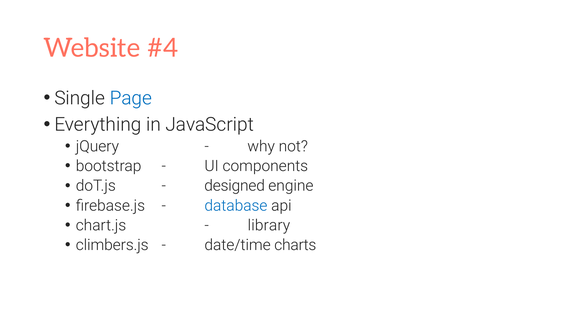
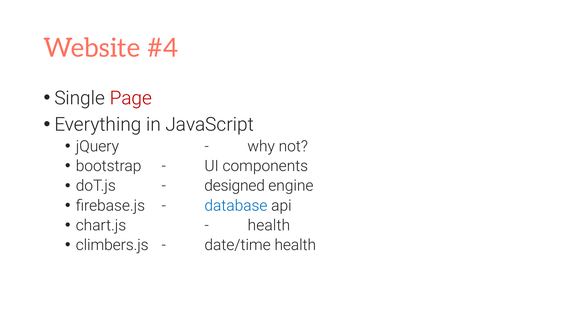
Page colour: blue -> red (131, 98)
library: library -> health (269, 225)
date/time charts: charts -> health (295, 245)
